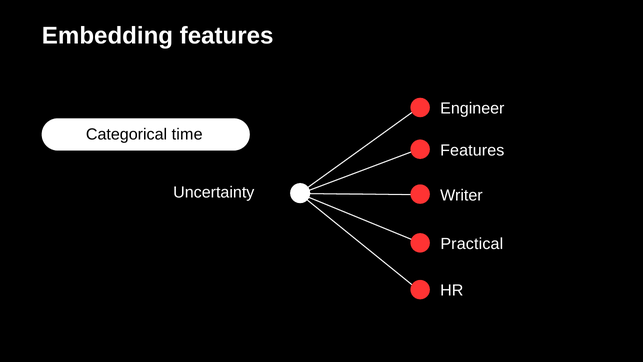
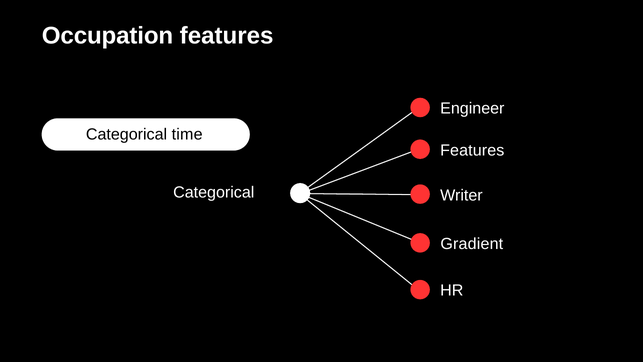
Embedding: Embedding -> Occupation (108, 36)
Uncertainty: Uncertainty -> Categorical (214, 192)
Practical: Practical -> Gradient (472, 244)
